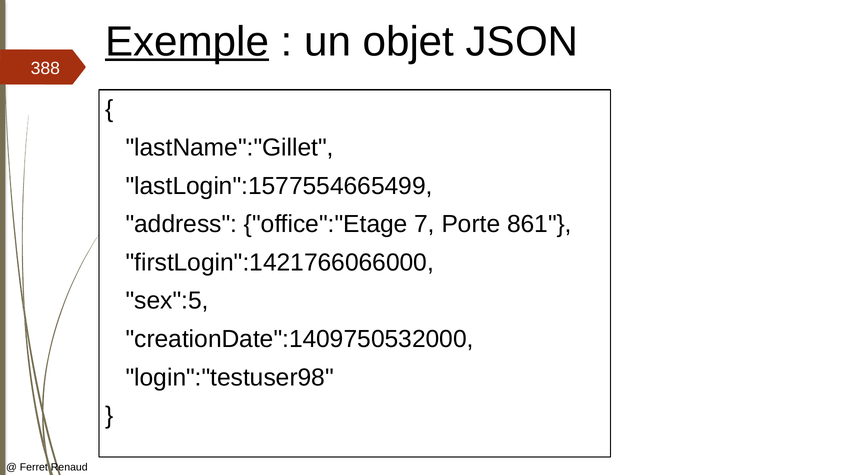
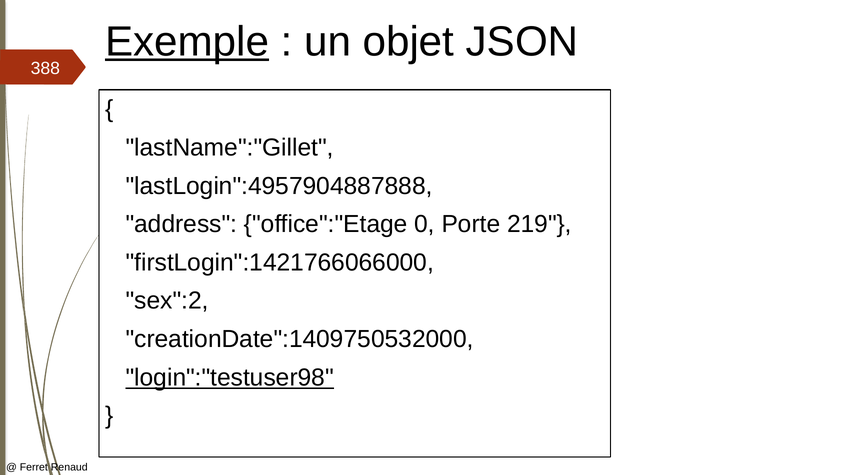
lastLogin":1577554665499: lastLogin":1577554665499 -> lastLogin":4957904887888 (279, 186)
7: 7 -> 0 (425, 224)
861: 861 -> 219 (539, 224)
sex":5: sex":5 -> sex":2 (167, 301)
login":"testuser98 underline: none -> present (230, 377)
